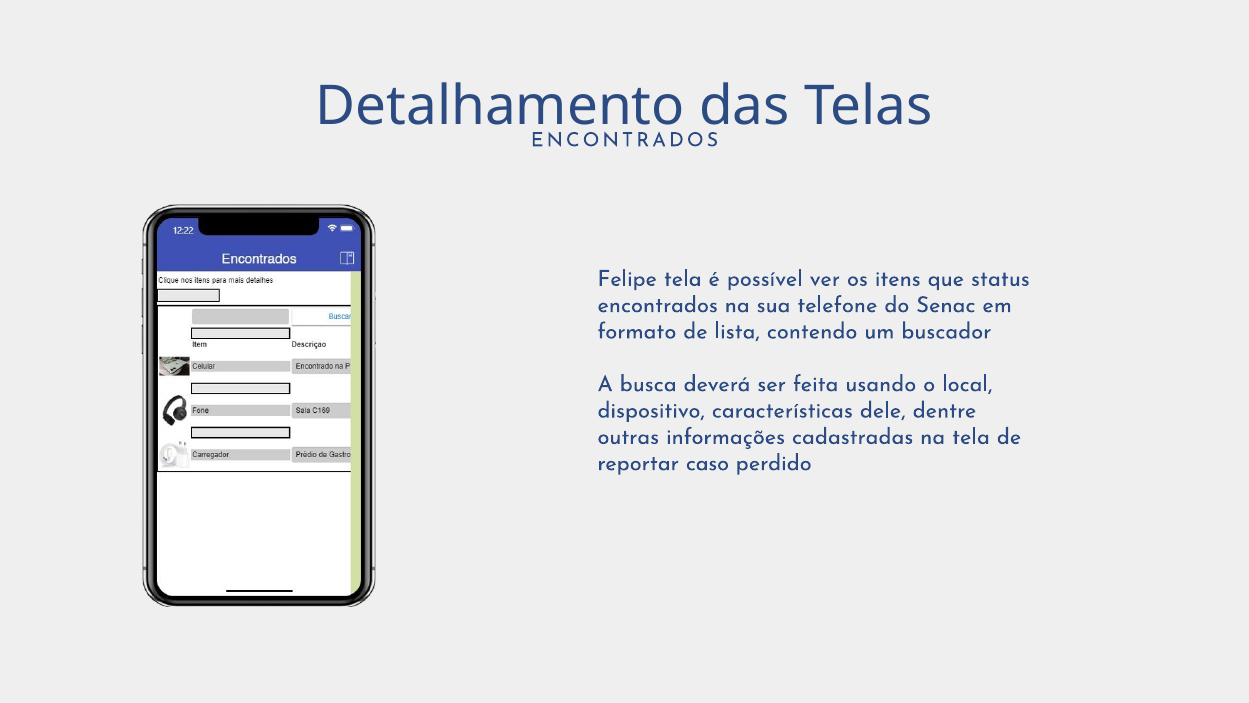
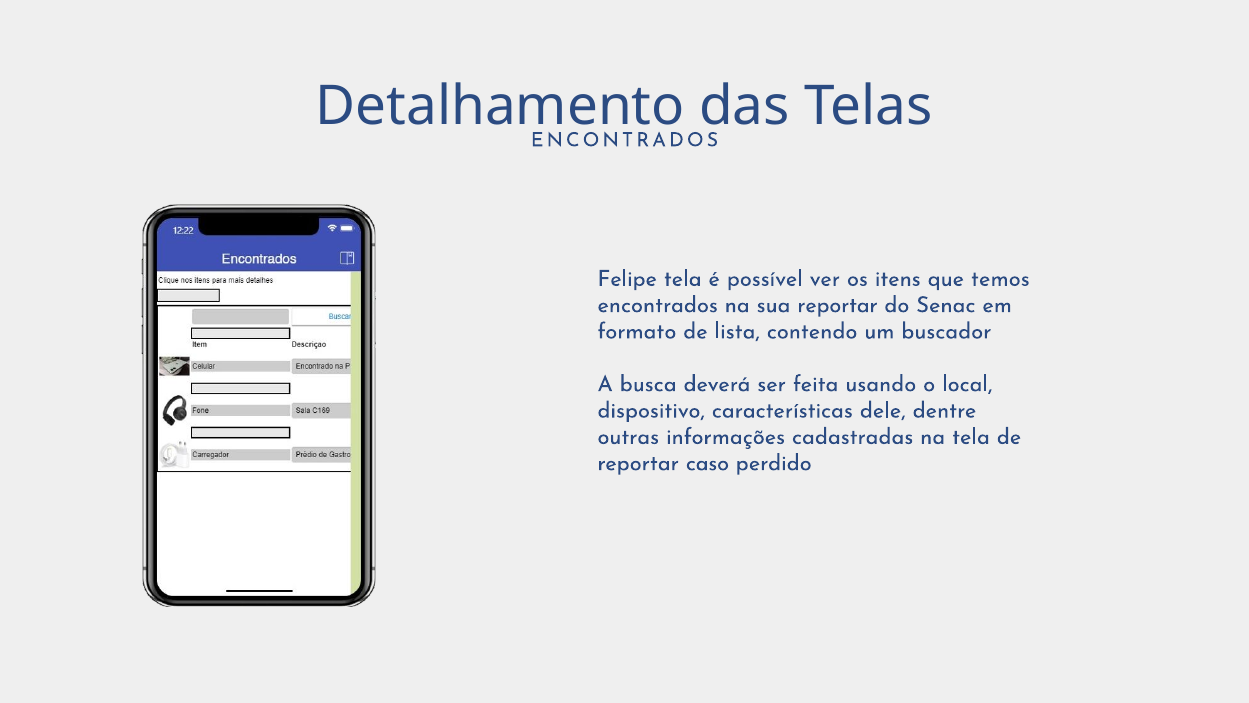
status: status -> temos (1000, 278)
sua telefone: telefone -> reportar (837, 305)
